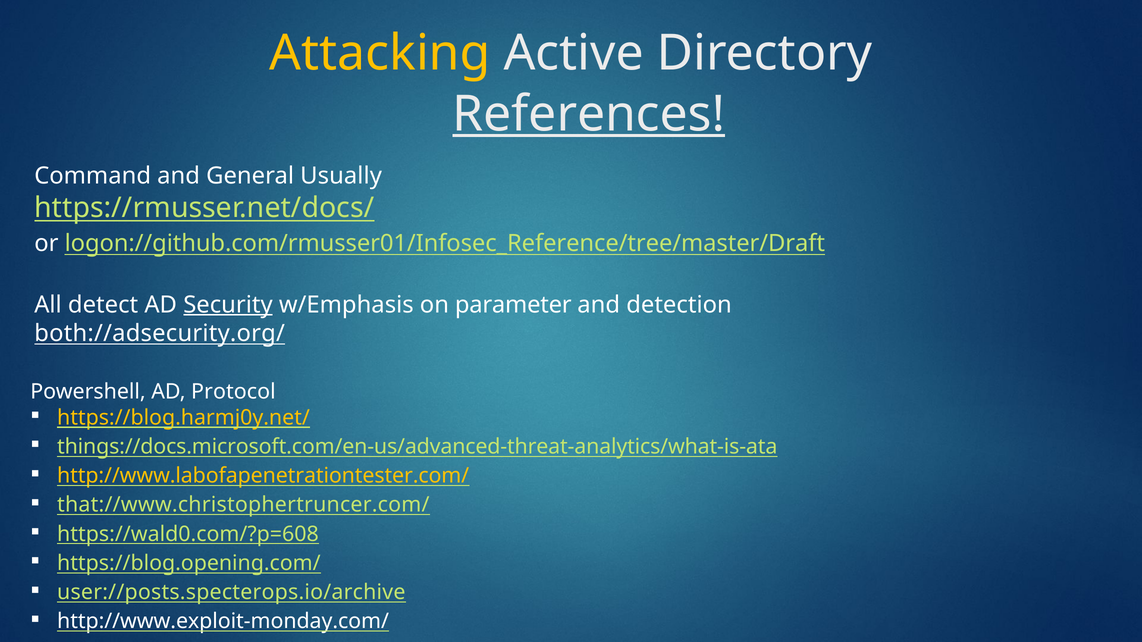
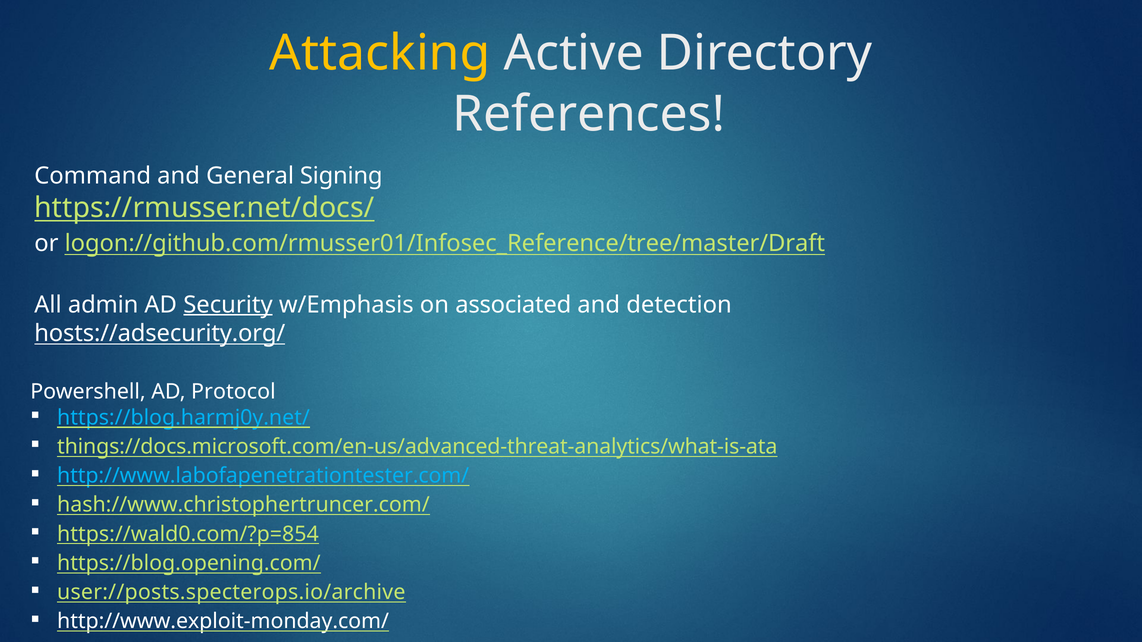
References underline: present -> none (589, 114)
Usually: Usually -> Signing (341, 176)
detect: detect -> admin (103, 305)
parameter: parameter -> associated (513, 305)
both://adsecurity.org/: both://adsecurity.org/ -> hosts://adsecurity.org/ (160, 333)
https://blog.harmj0y.net/ colour: yellow -> light blue (183, 418)
http://www.labofapenetrationtester.com/ colour: yellow -> light blue (263, 476)
that://www.christophertruncer.com/: that://www.christophertruncer.com/ -> hash://www.christophertruncer.com/ (243, 505)
https://wald0.com/?p=608: https://wald0.com/?p=608 -> https://wald0.com/?p=854 (188, 534)
